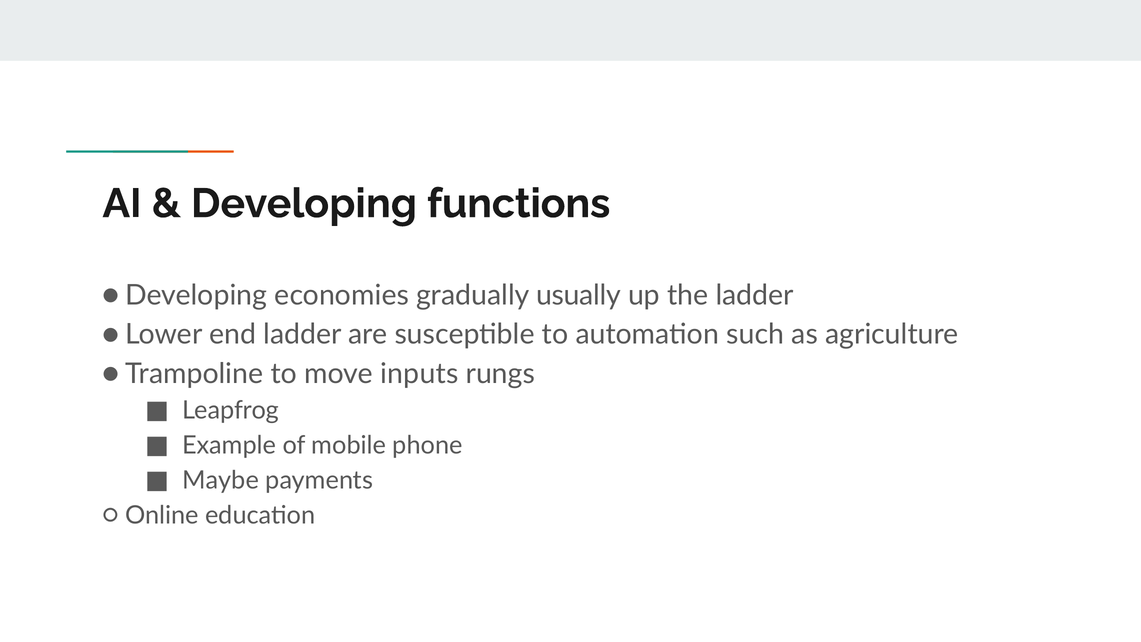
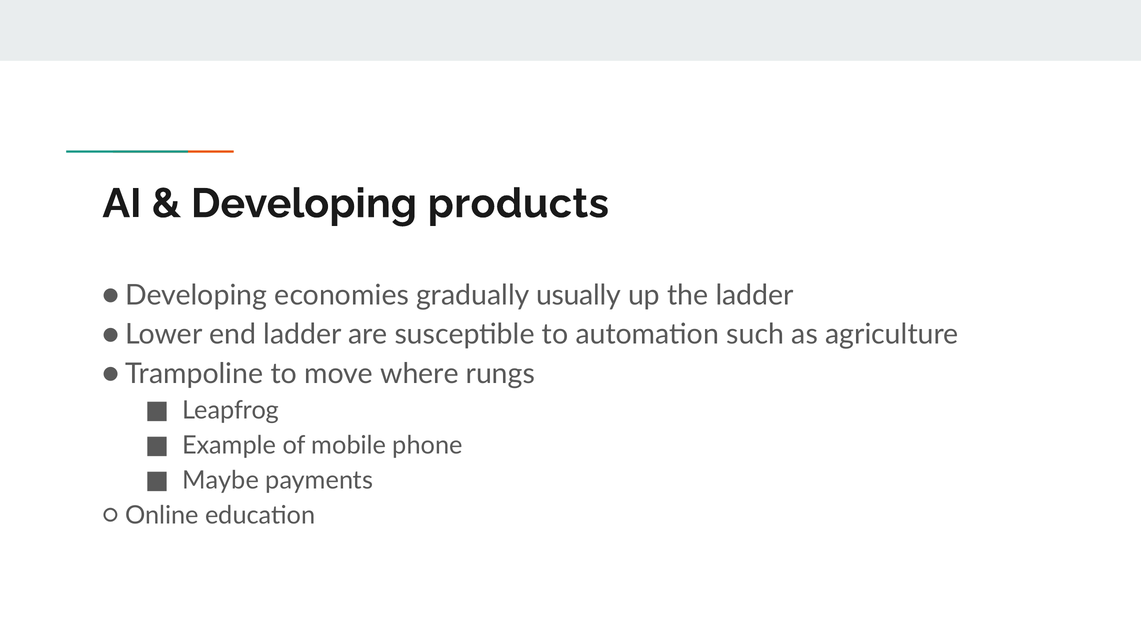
functions: functions -> products (518, 204)
inputs: inputs -> where (420, 374)
